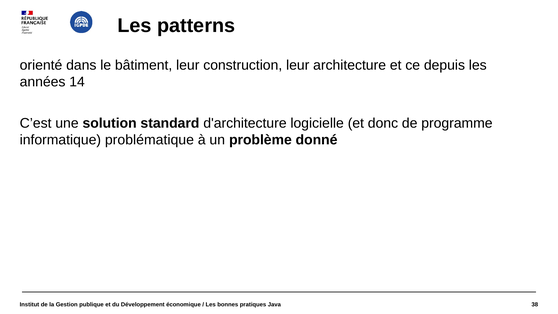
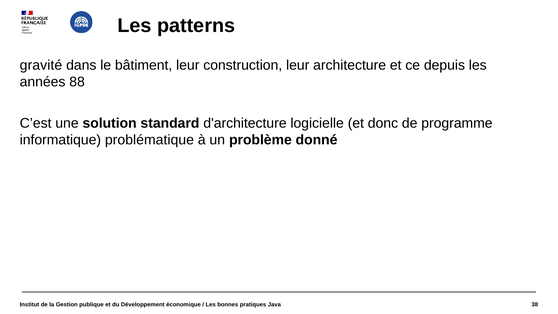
orienté: orienté -> gravité (41, 65)
14: 14 -> 88 (77, 82)
